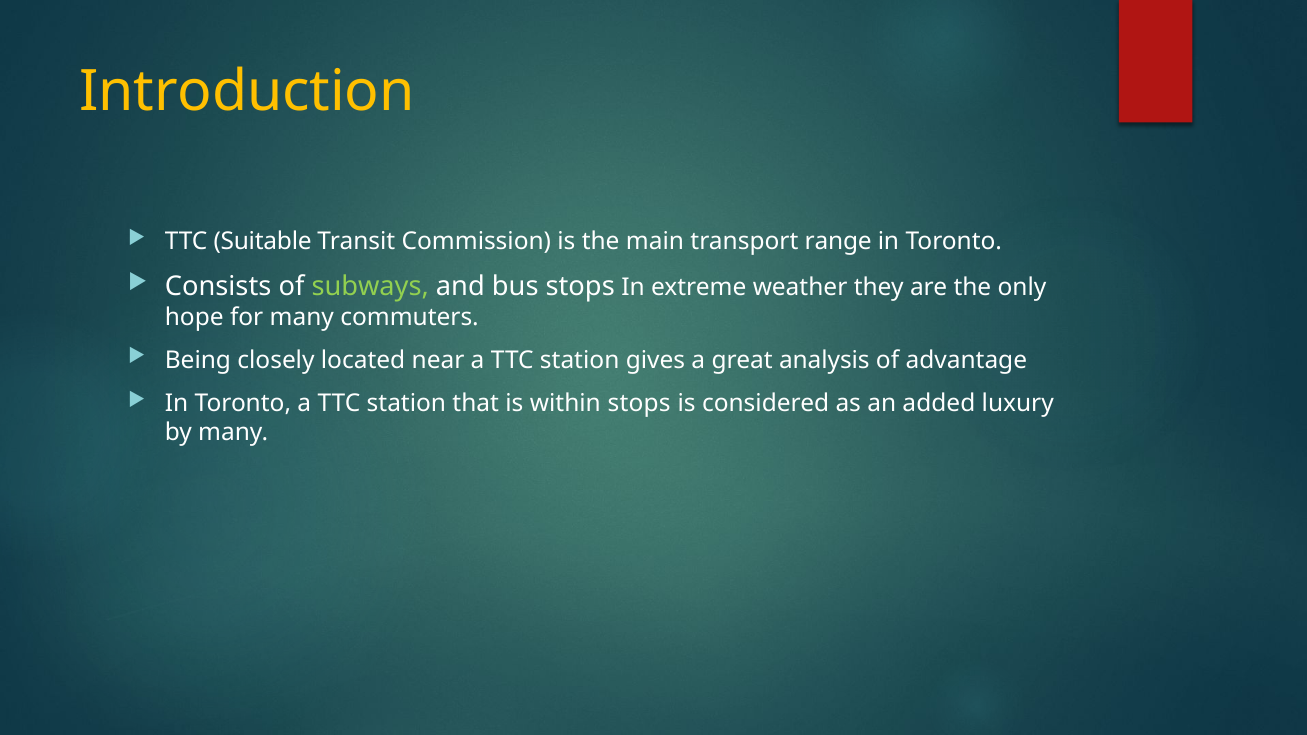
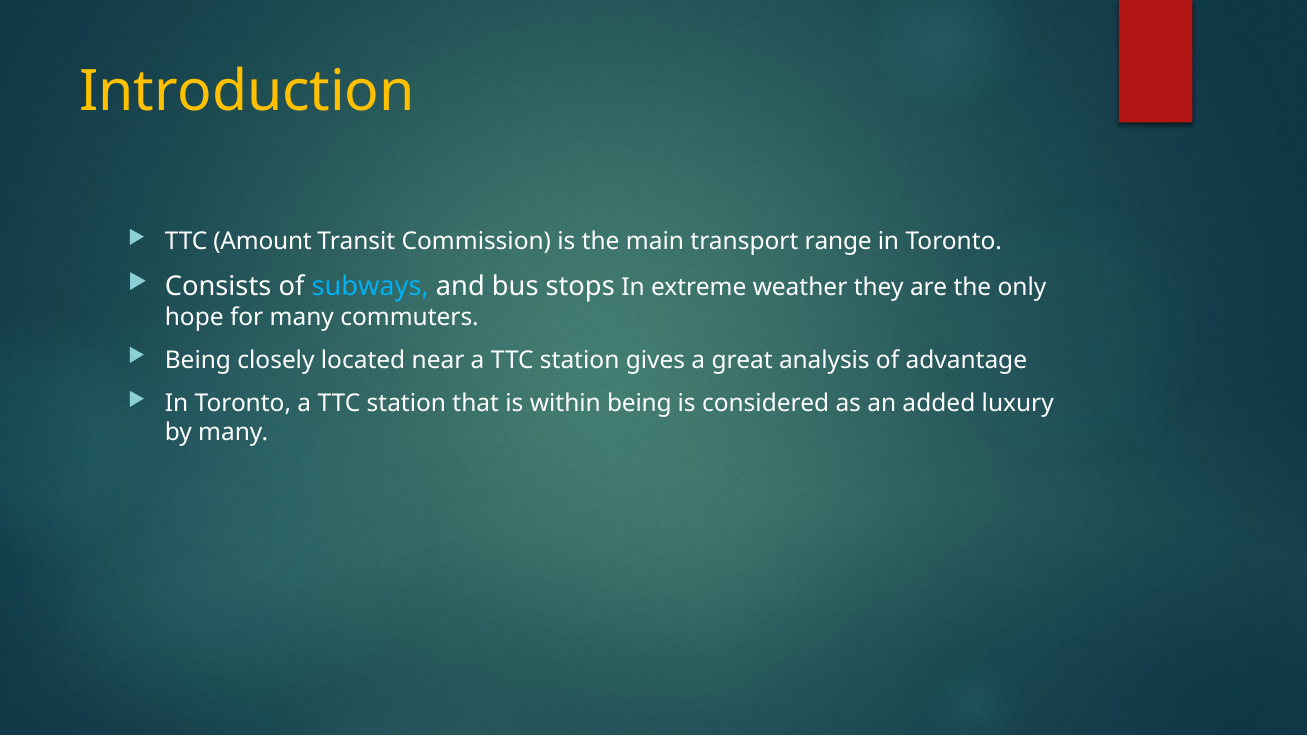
Suitable: Suitable -> Amount (263, 241)
subways colour: light green -> light blue (370, 286)
within stops: stops -> being (639, 403)
